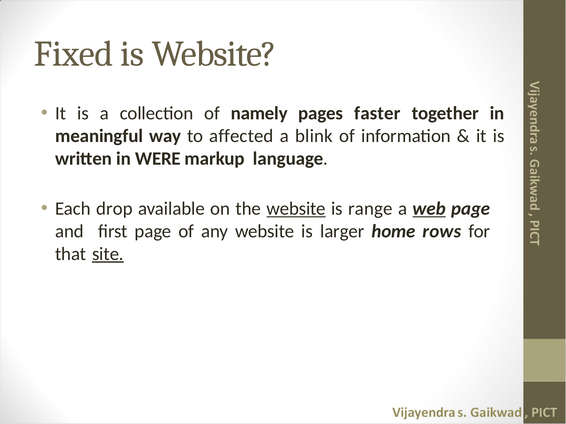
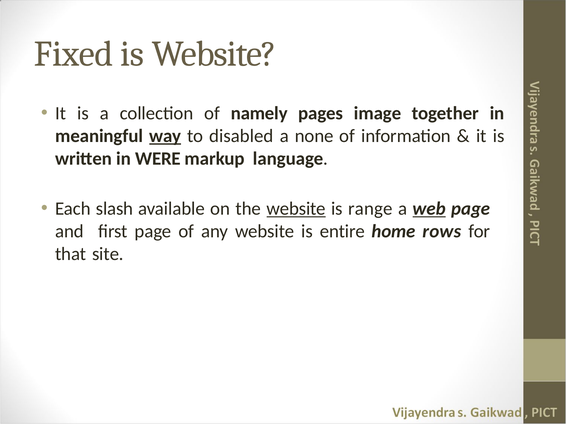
faster: faster -> image (378, 113)
way underline: none -> present (165, 136)
affected: affected -> disabled (241, 136)
blink: blink -> none (314, 136)
drop: drop -> slash (114, 209)
larger: larger -> entire (342, 232)
site underline: present -> none (108, 254)
